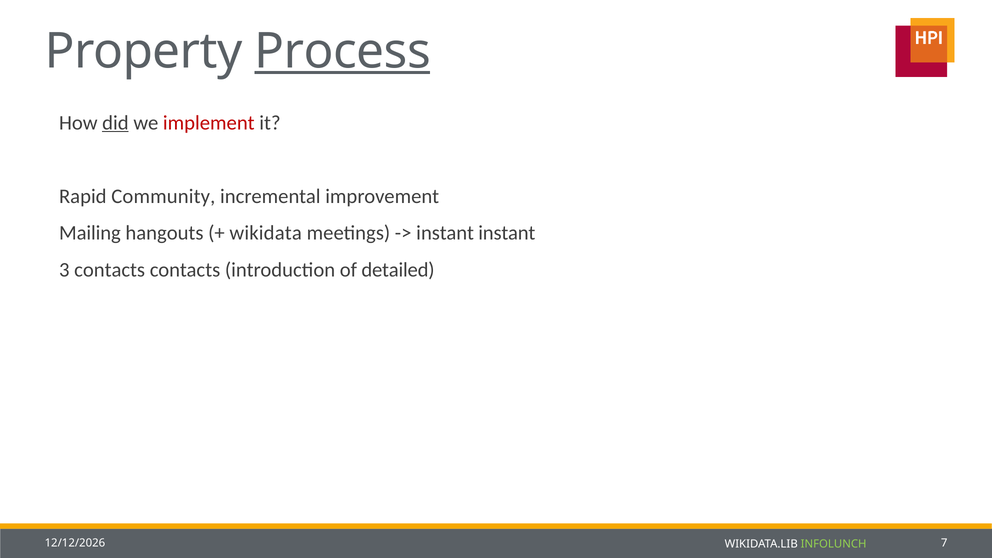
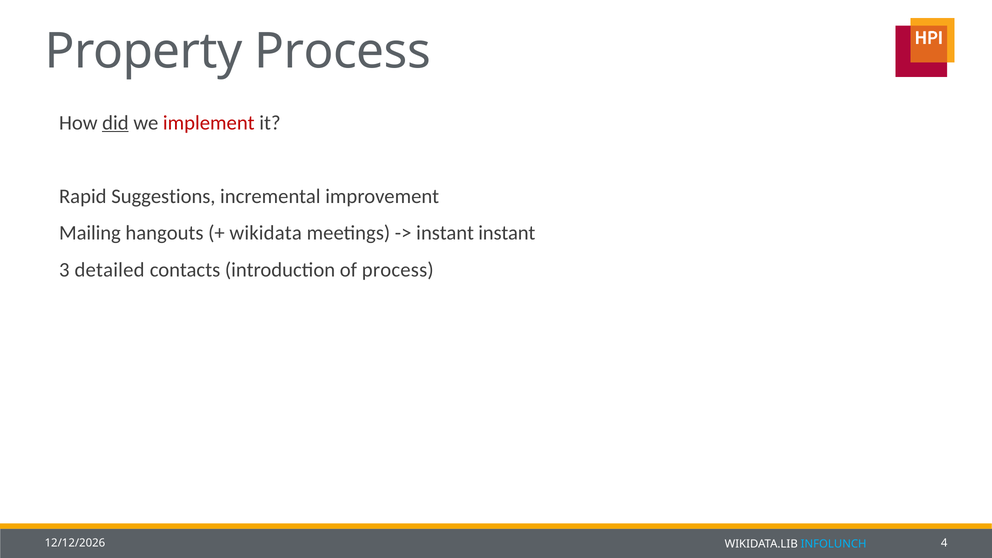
Process underline: present -> none (342, 51)
Community: Community -> Suggestions (163, 196)
3 contacts: contacts -> detailed (110, 270)
of detailed: detailed -> process (398, 270)
7: 7 -> 4 (944, 543)
INFOLUNCH colour: light green -> light blue (834, 544)
